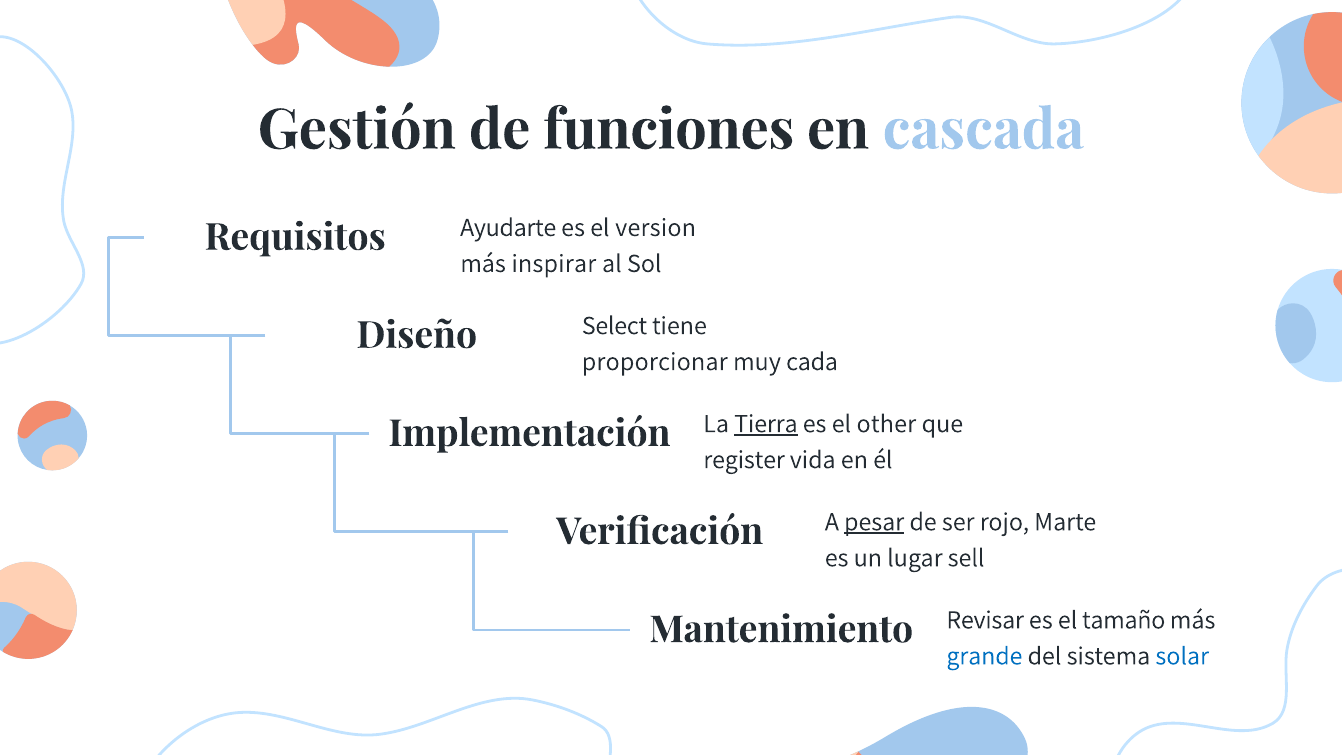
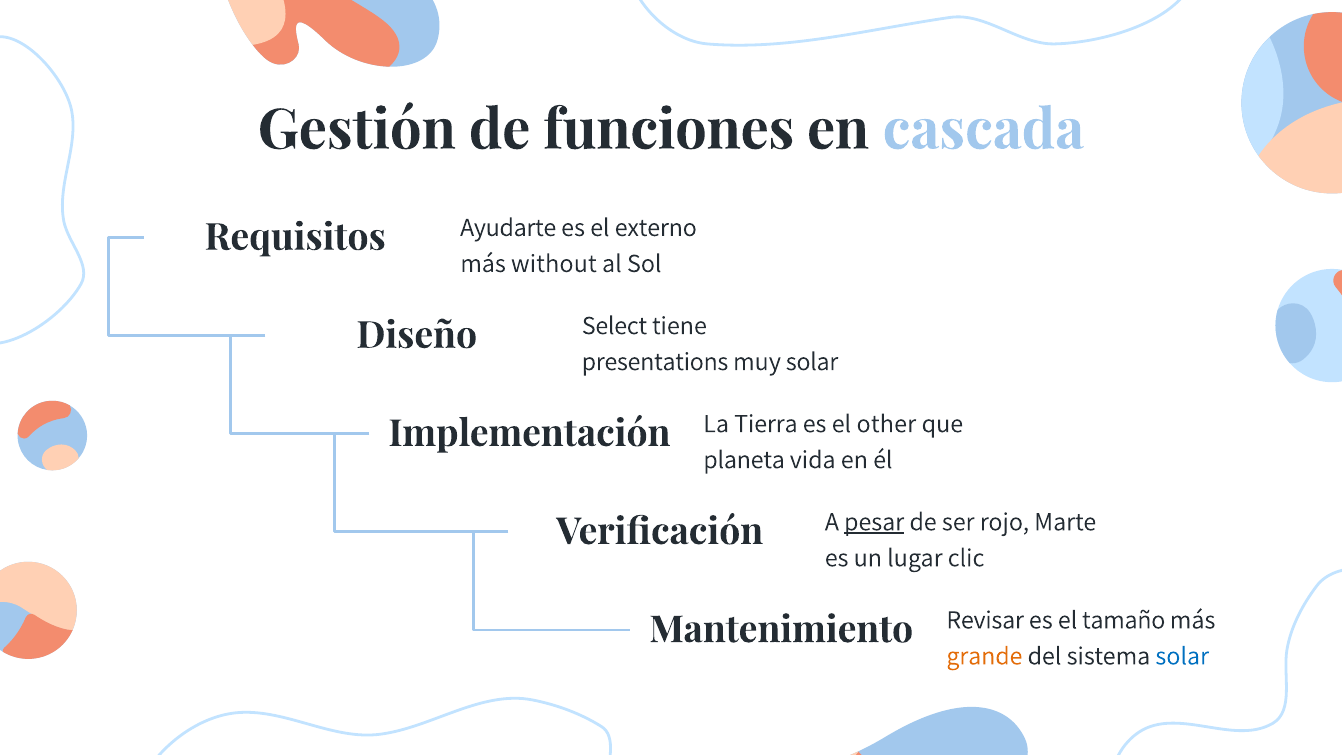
version: version -> externo (656, 227)
inspirar: inspirar -> without (554, 263)
proporcionar: proporcionar -> presentations (655, 361)
muy cada: cada -> solar (812, 361)
Tierra underline: present -> none (766, 424)
register: register -> planeta (744, 460)
sell: sell -> clic (966, 558)
grande colour: blue -> orange (984, 656)
